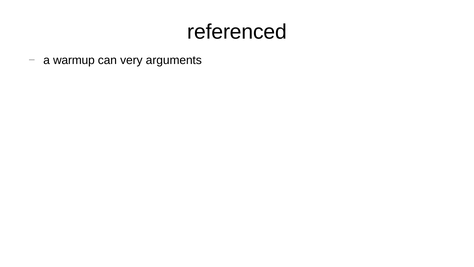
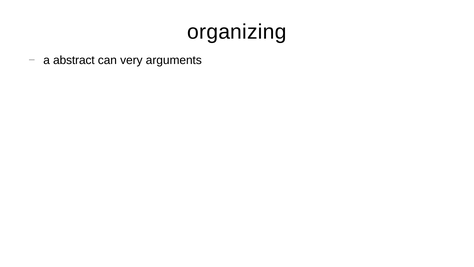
referenced: referenced -> organizing (237, 32)
warmup: warmup -> abstract (74, 60)
